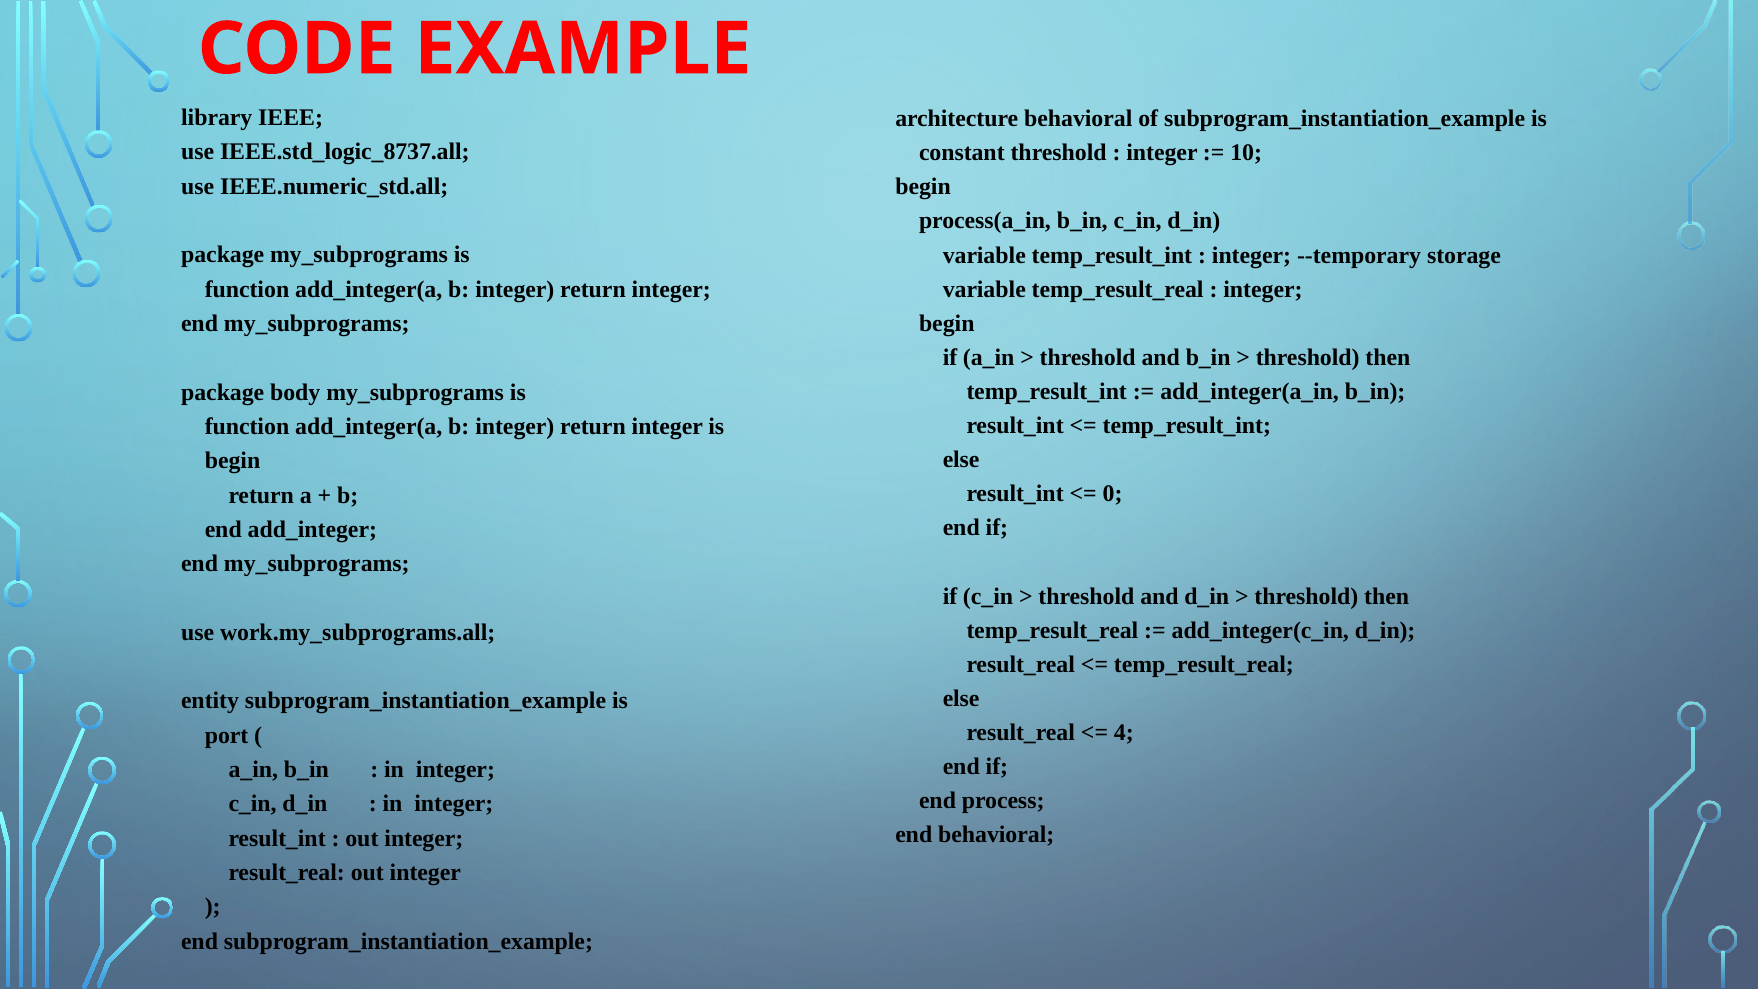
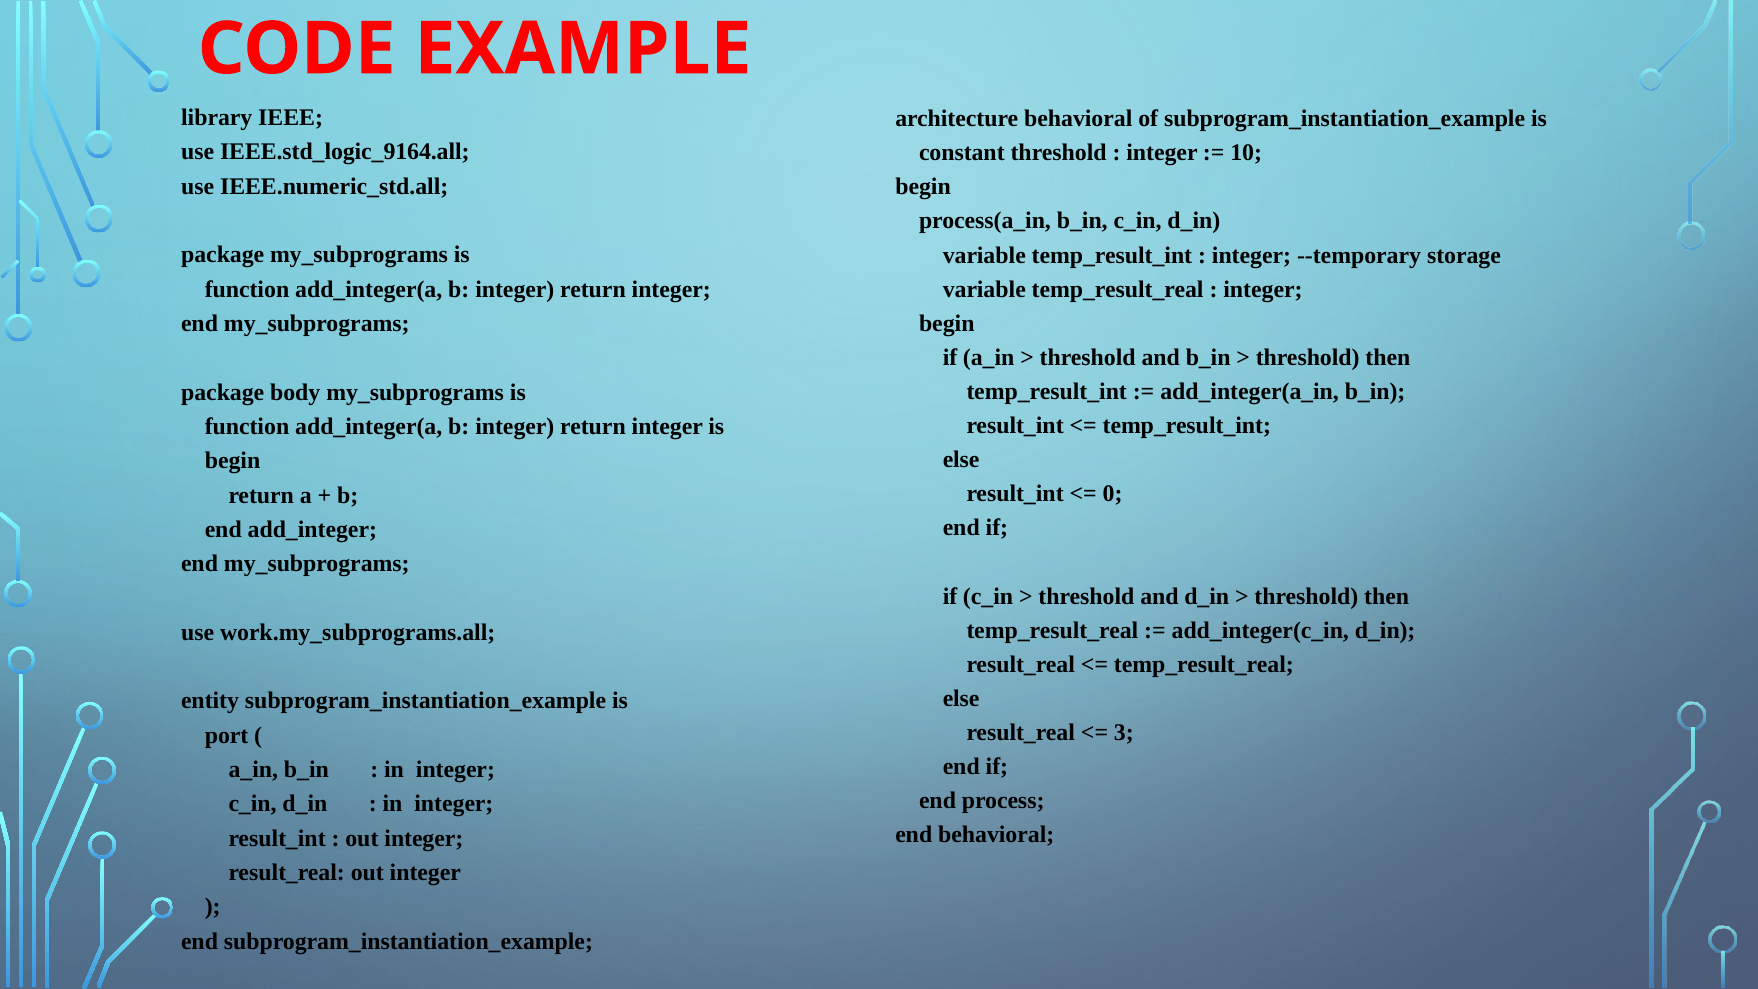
IEEE.std_logic_8737.all: IEEE.std_logic_8737.all -> IEEE.std_logic_9164.all (345, 152)
4: 4 -> 3 (1124, 733)
